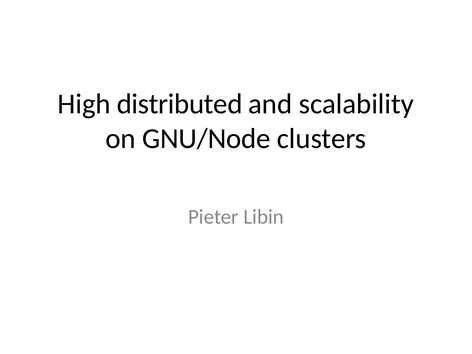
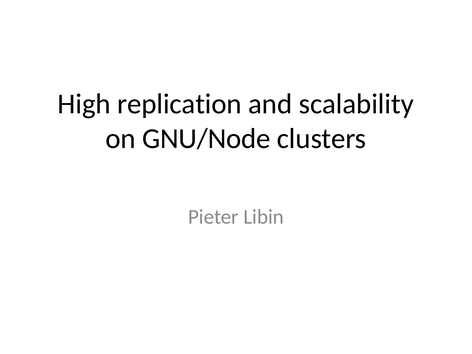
distributed: distributed -> replication (179, 104)
